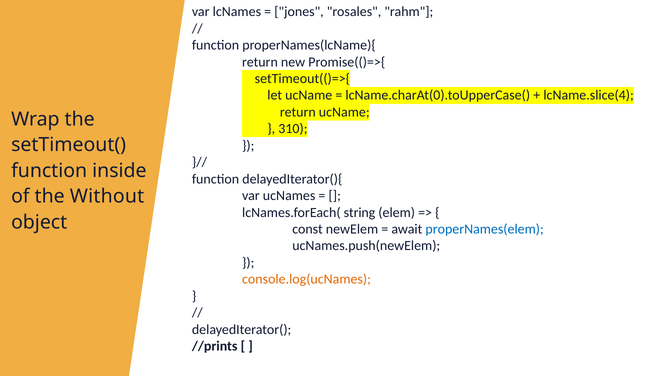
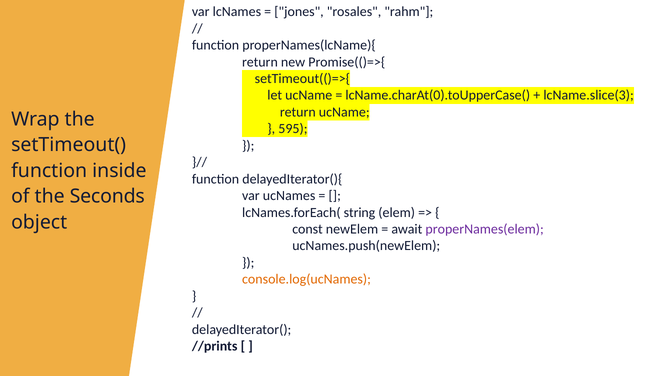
lcName.slice(4: lcName.slice(4 -> lcName.slice(3 (589, 95)
310: 310 -> 595 (293, 129)
Without: Without -> Seconds (107, 197)
properNames(elem colour: blue -> purple (485, 229)
